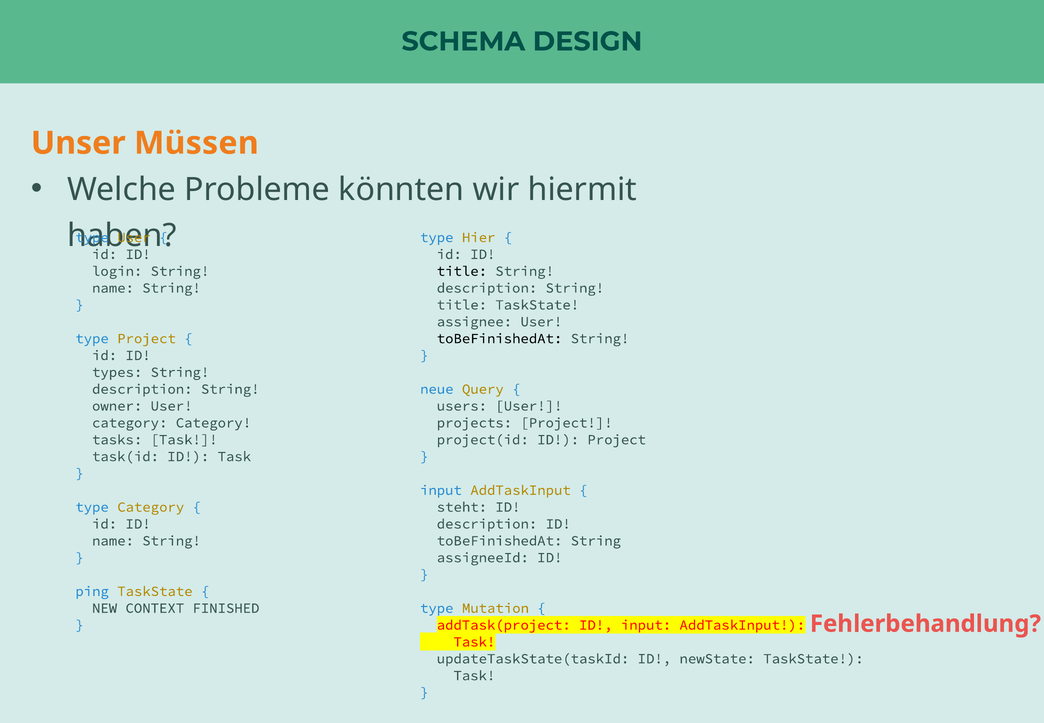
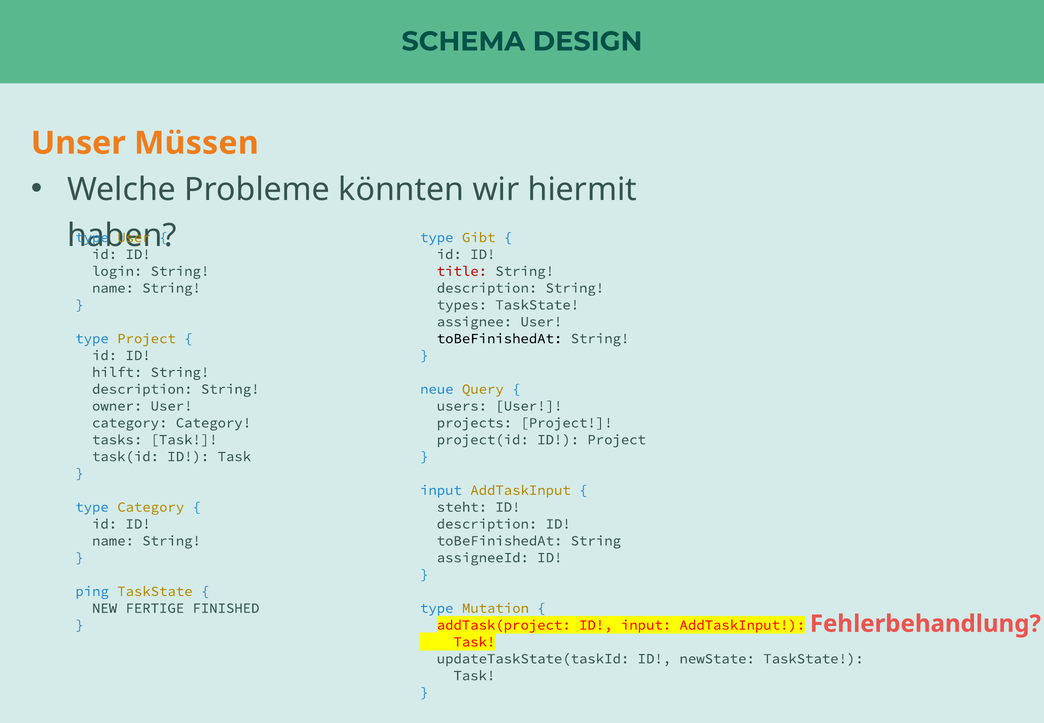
Hier: Hier -> Gibt (479, 237)
title colour: black -> red (462, 271)
title: title -> types (462, 305)
types: types -> hilft (117, 372)
CONTEXT: CONTEXT -> FERTIGE (155, 608)
